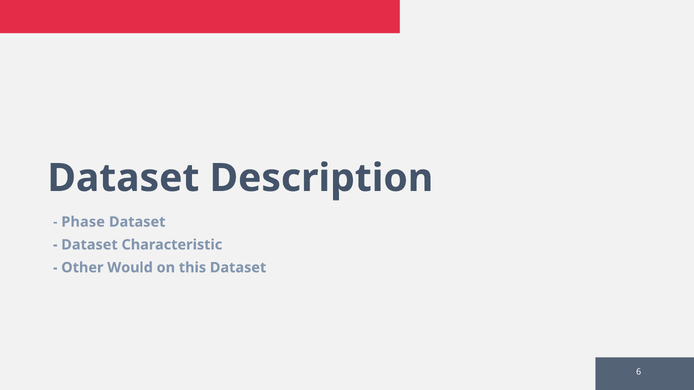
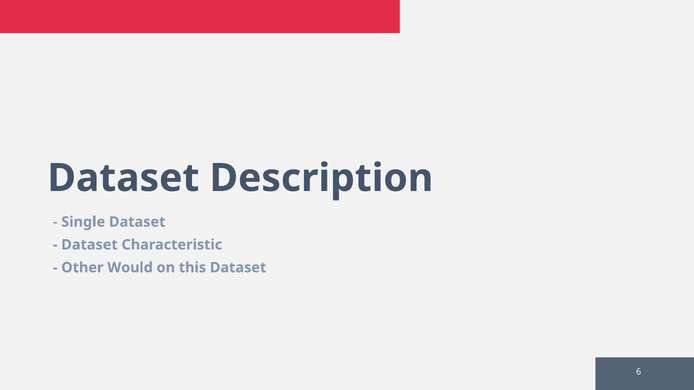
Phase: Phase -> Single (83, 222)
